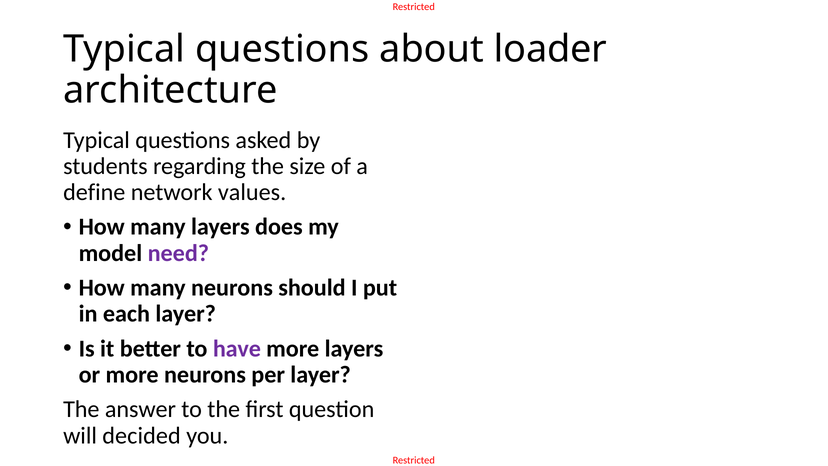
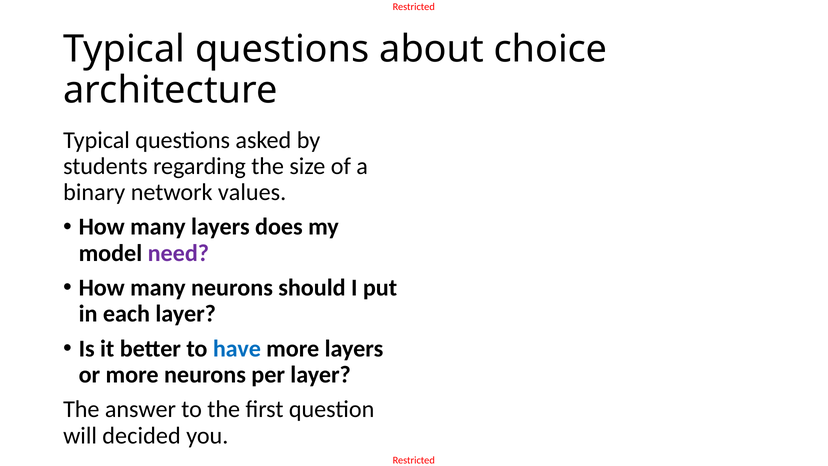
loader: loader -> choice (550, 49)
define: define -> binary (94, 192)
have colour: purple -> blue (237, 348)
